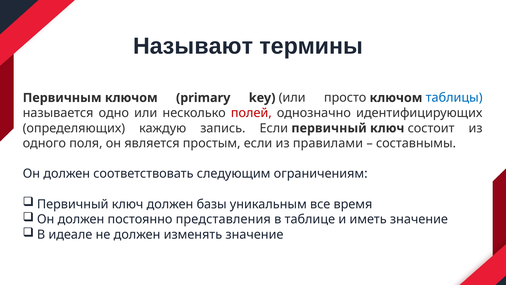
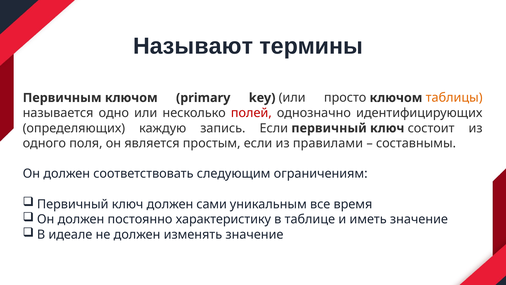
таблицы colour: blue -> orange (454, 98)
базы: базы -> сами (212, 204)
представления: представления -> характеристику (223, 219)
